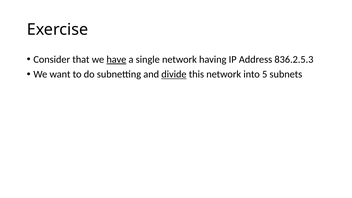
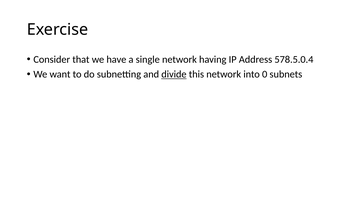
have underline: present -> none (116, 60)
836.2.5.3: 836.2.5.3 -> 578.5.0.4 (294, 60)
5: 5 -> 0 (265, 74)
